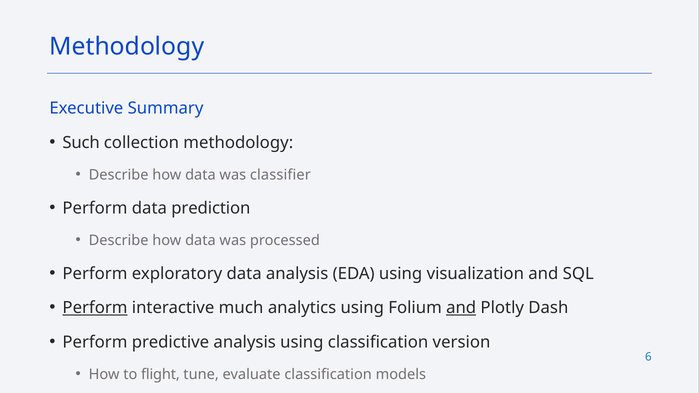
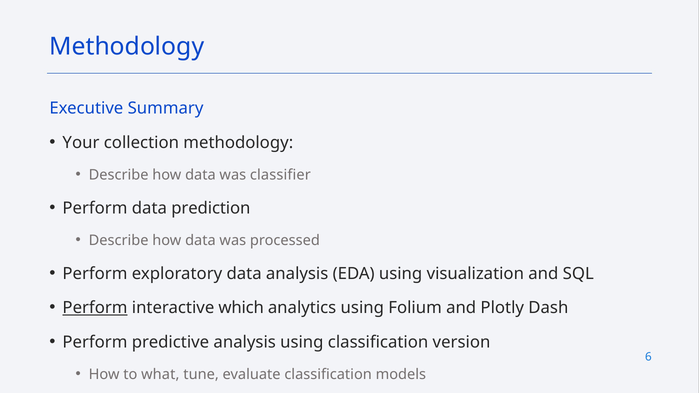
Such: Such -> Your (81, 143)
much: much -> which (241, 308)
and underline: present -> none (461, 308)
flight: flight -> what (160, 375)
